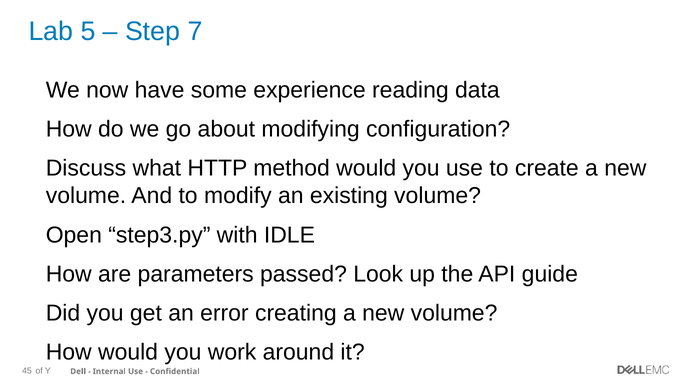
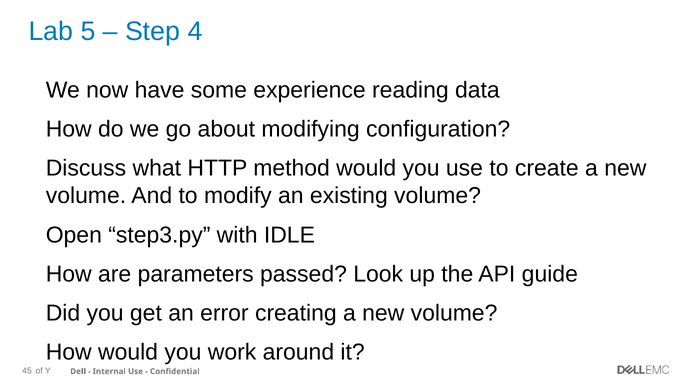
7: 7 -> 4 (195, 32)
